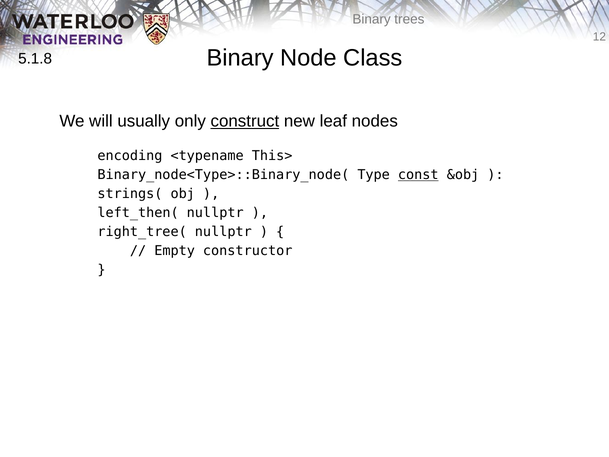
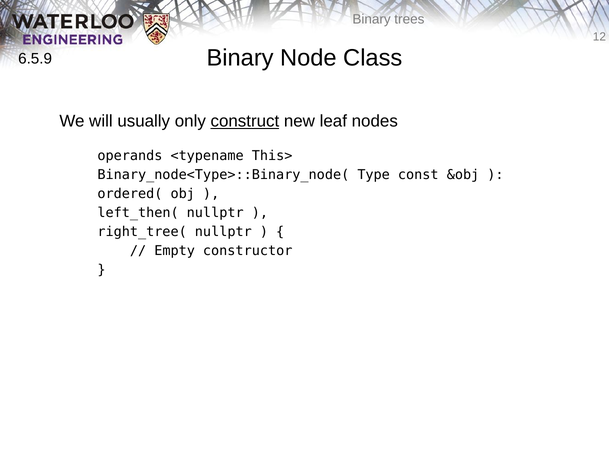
5.1.8: 5.1.8 -> 6.5.9 (35, 59)
encoding: encoding -> operands (130, 156)
const underline: present -> none (418, 175)
strings(: strings( -> ordered( (130, 194)
